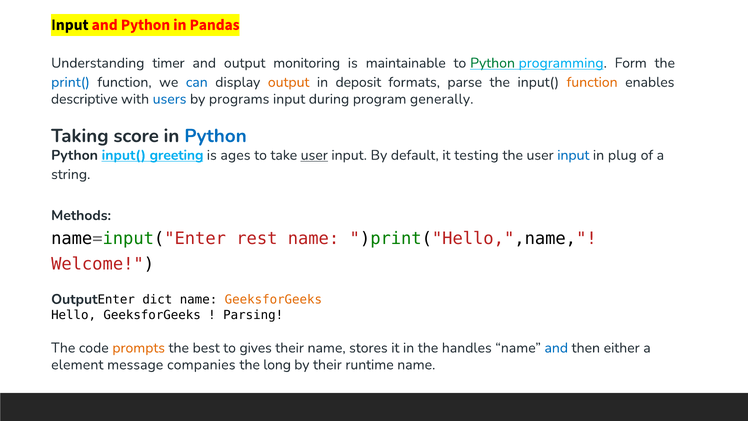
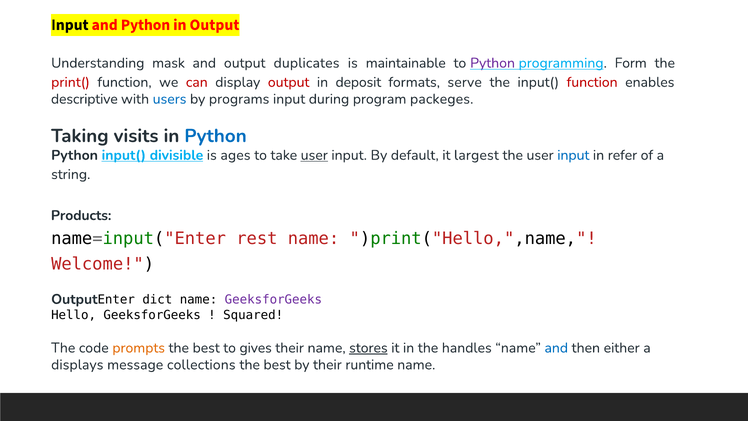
in Pandas: Pandas -> Output (214, 25)
timer: timer -> mask (168, 63)
monitoring: monitoring -> duplicates (307, 63)
Python colour: green -> purple (493, 63)
print( colour: blue -> red (70, 82)
can colour: blue -> red (197, 82)
output colour: orange -> red (289, 82)
parse: parse -> serve (465, 82)
function colour: orange -> red (592, 82)
generally: generally -> packeges (442, 99)
score: score -> visits (136, 136)
greeting: greeting -> divisible (176, 155)
testing: testing -> largest (476, 155)
plug: plug -> refer (622, 155)
Methods: Methods -> Products (81, 215)
GeeksforGeeks colour: orange -> purple (273, 300)
Parsing: Parsing -> Squared (253, 315)
stores underline: none -> present (368, 348)
element: element -> displays (77, 365)
companies: companies -> collections (201, 365)
long: long -> best (277, 365)
